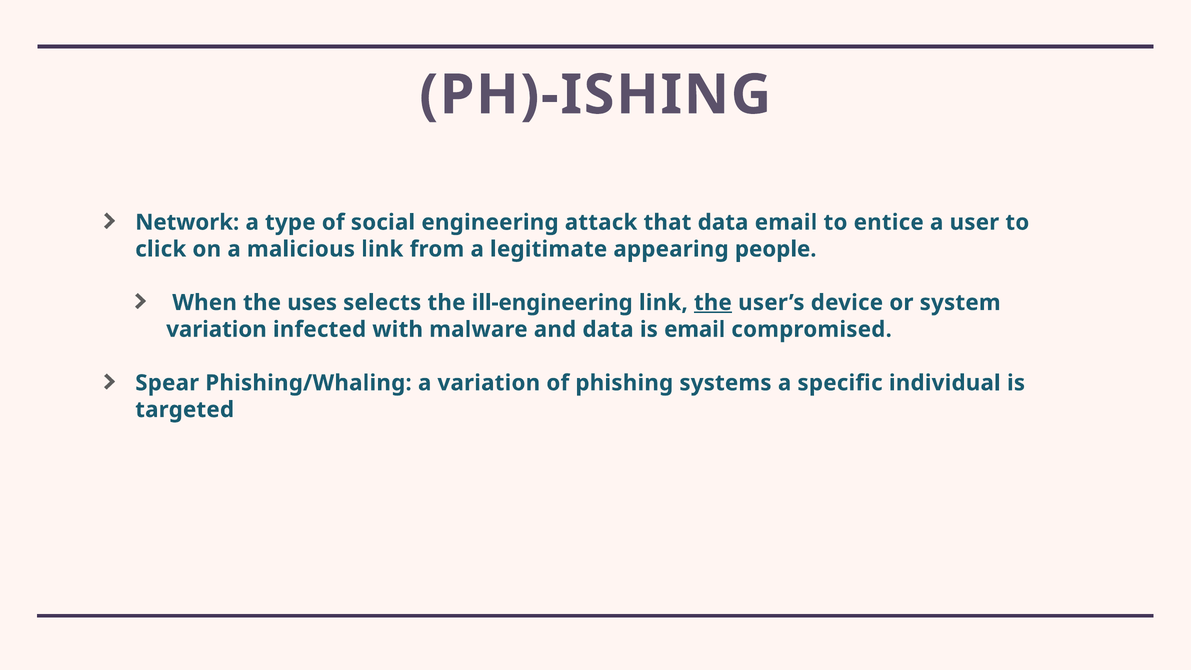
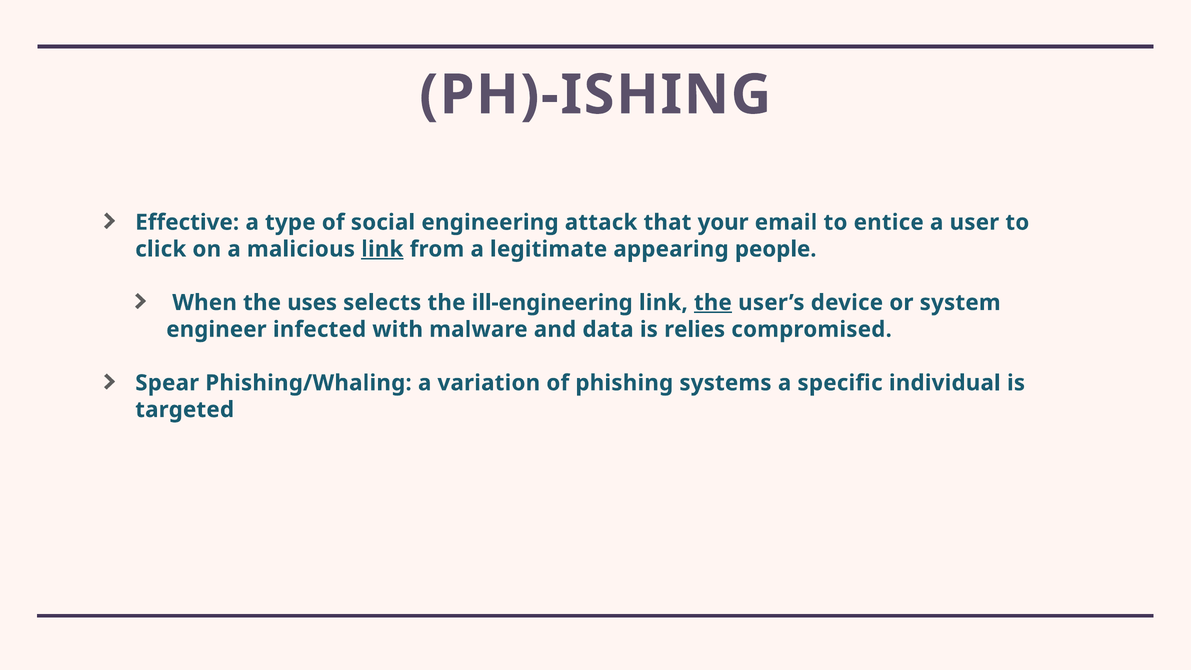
Network: Network -> Effective (187, 222)
that data: data -> your (723, 222)
link underline: none -> present (382, 249)
variation: variation -> engineer (216, 329)
is email: email -> relies (695, 329)
